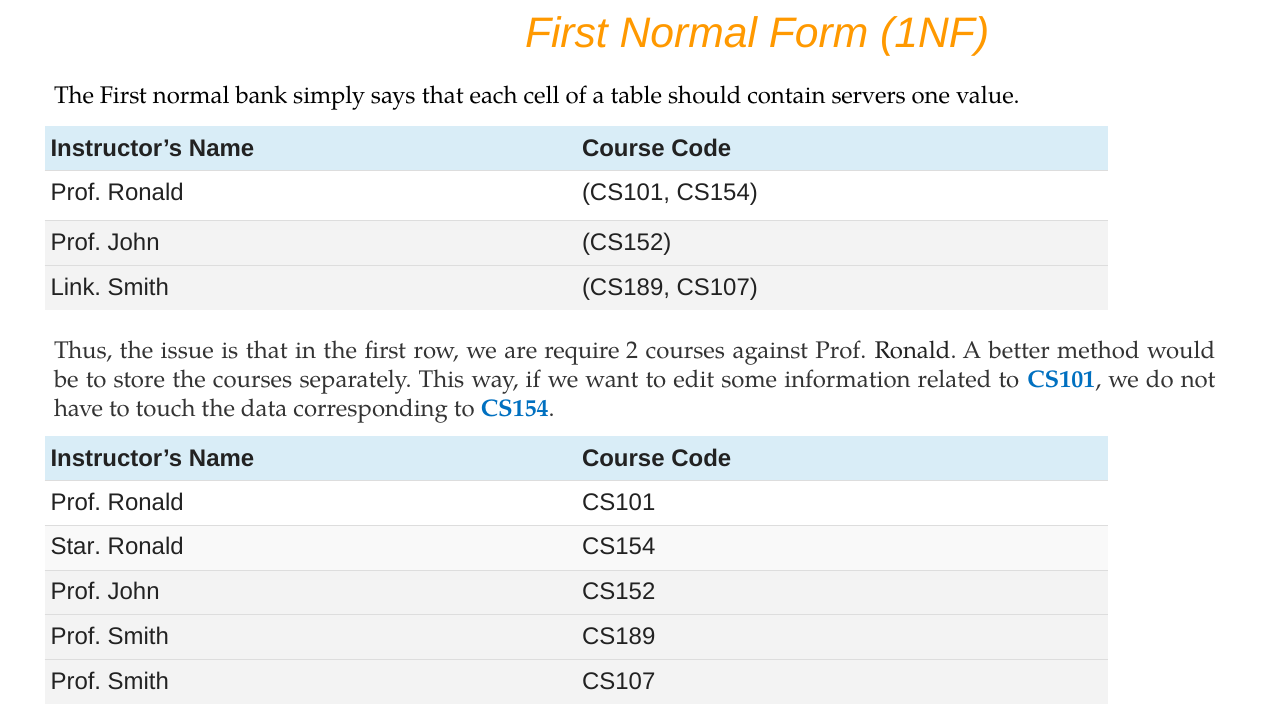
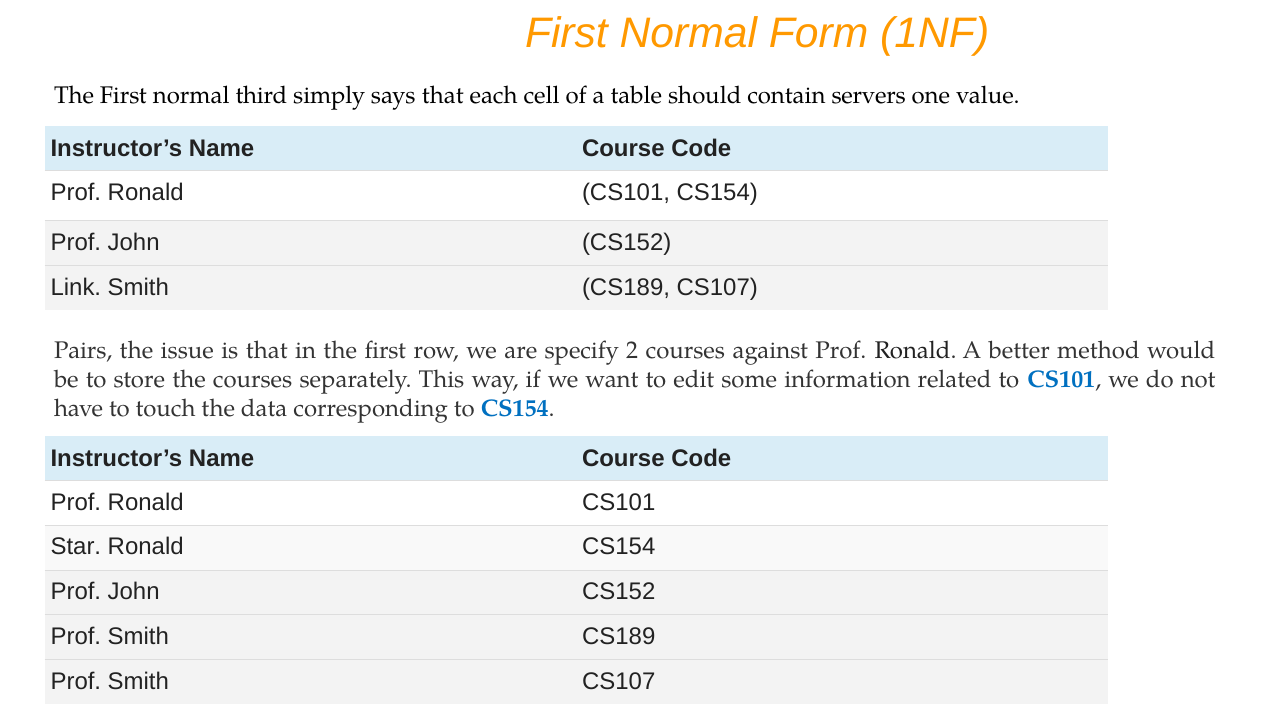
bank: bank -> third (261, 96)
Thus: Thus -> Pairs (83, 350)
require: require -> specify (582, 350)
